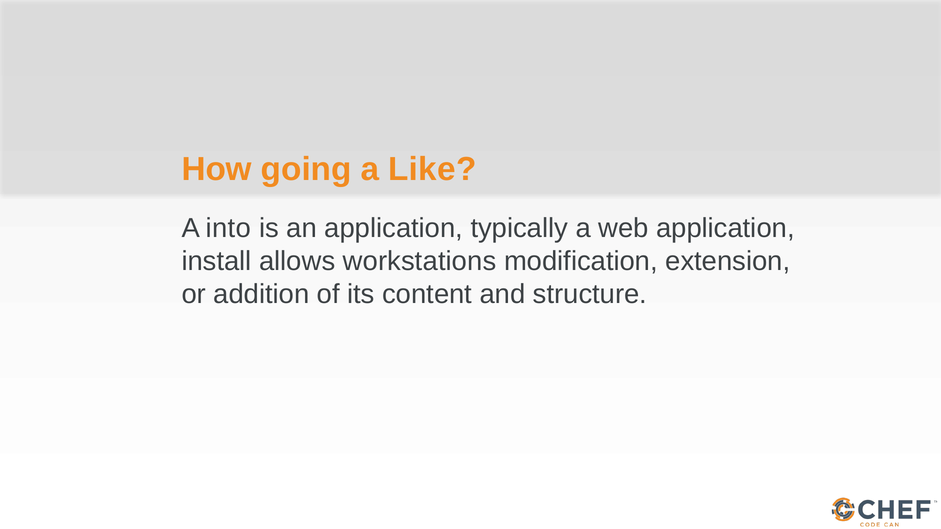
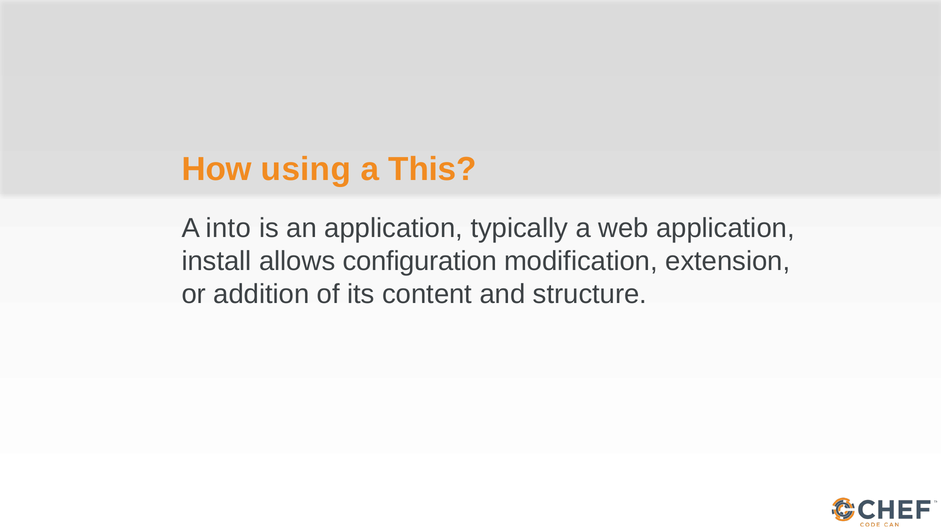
going: going -> using (306, 169)
Like: Like -> This (433, 169)
workstations: workstations -> configuration (420, 261)
